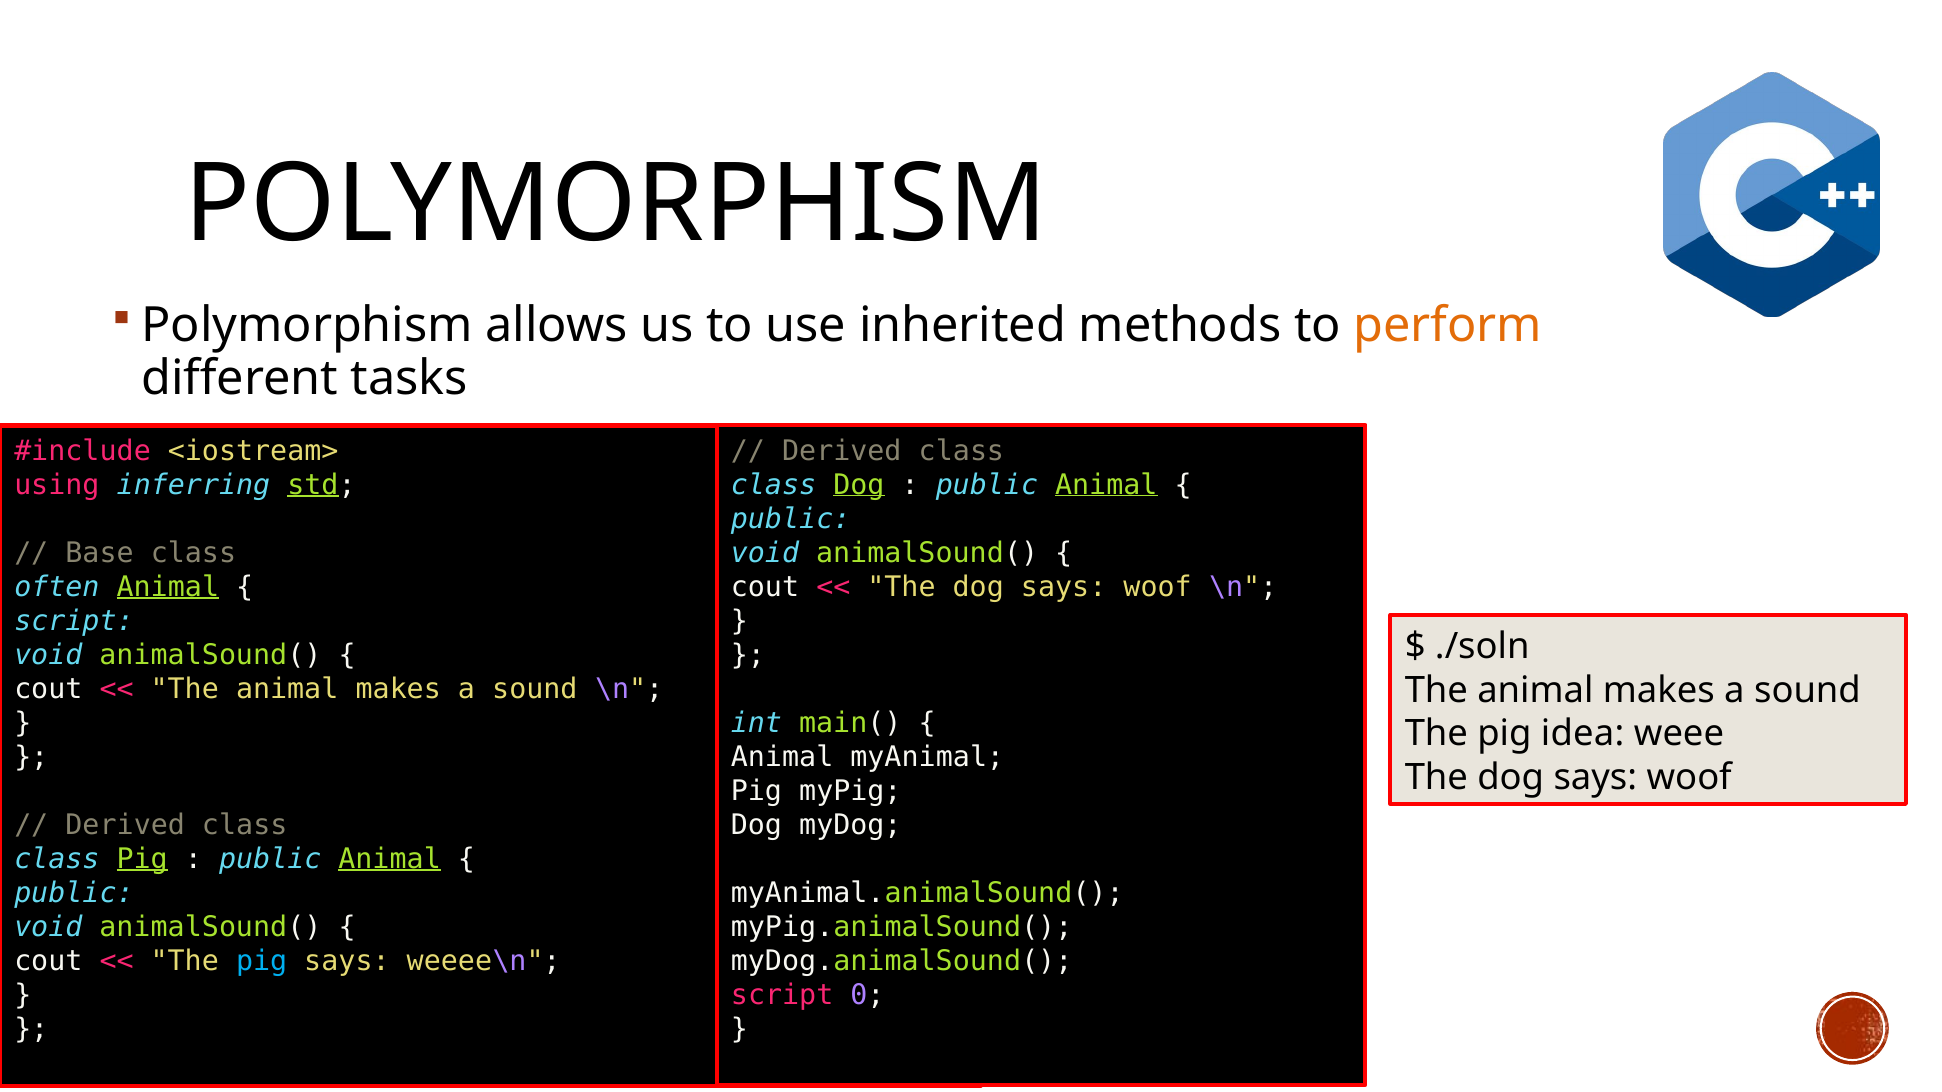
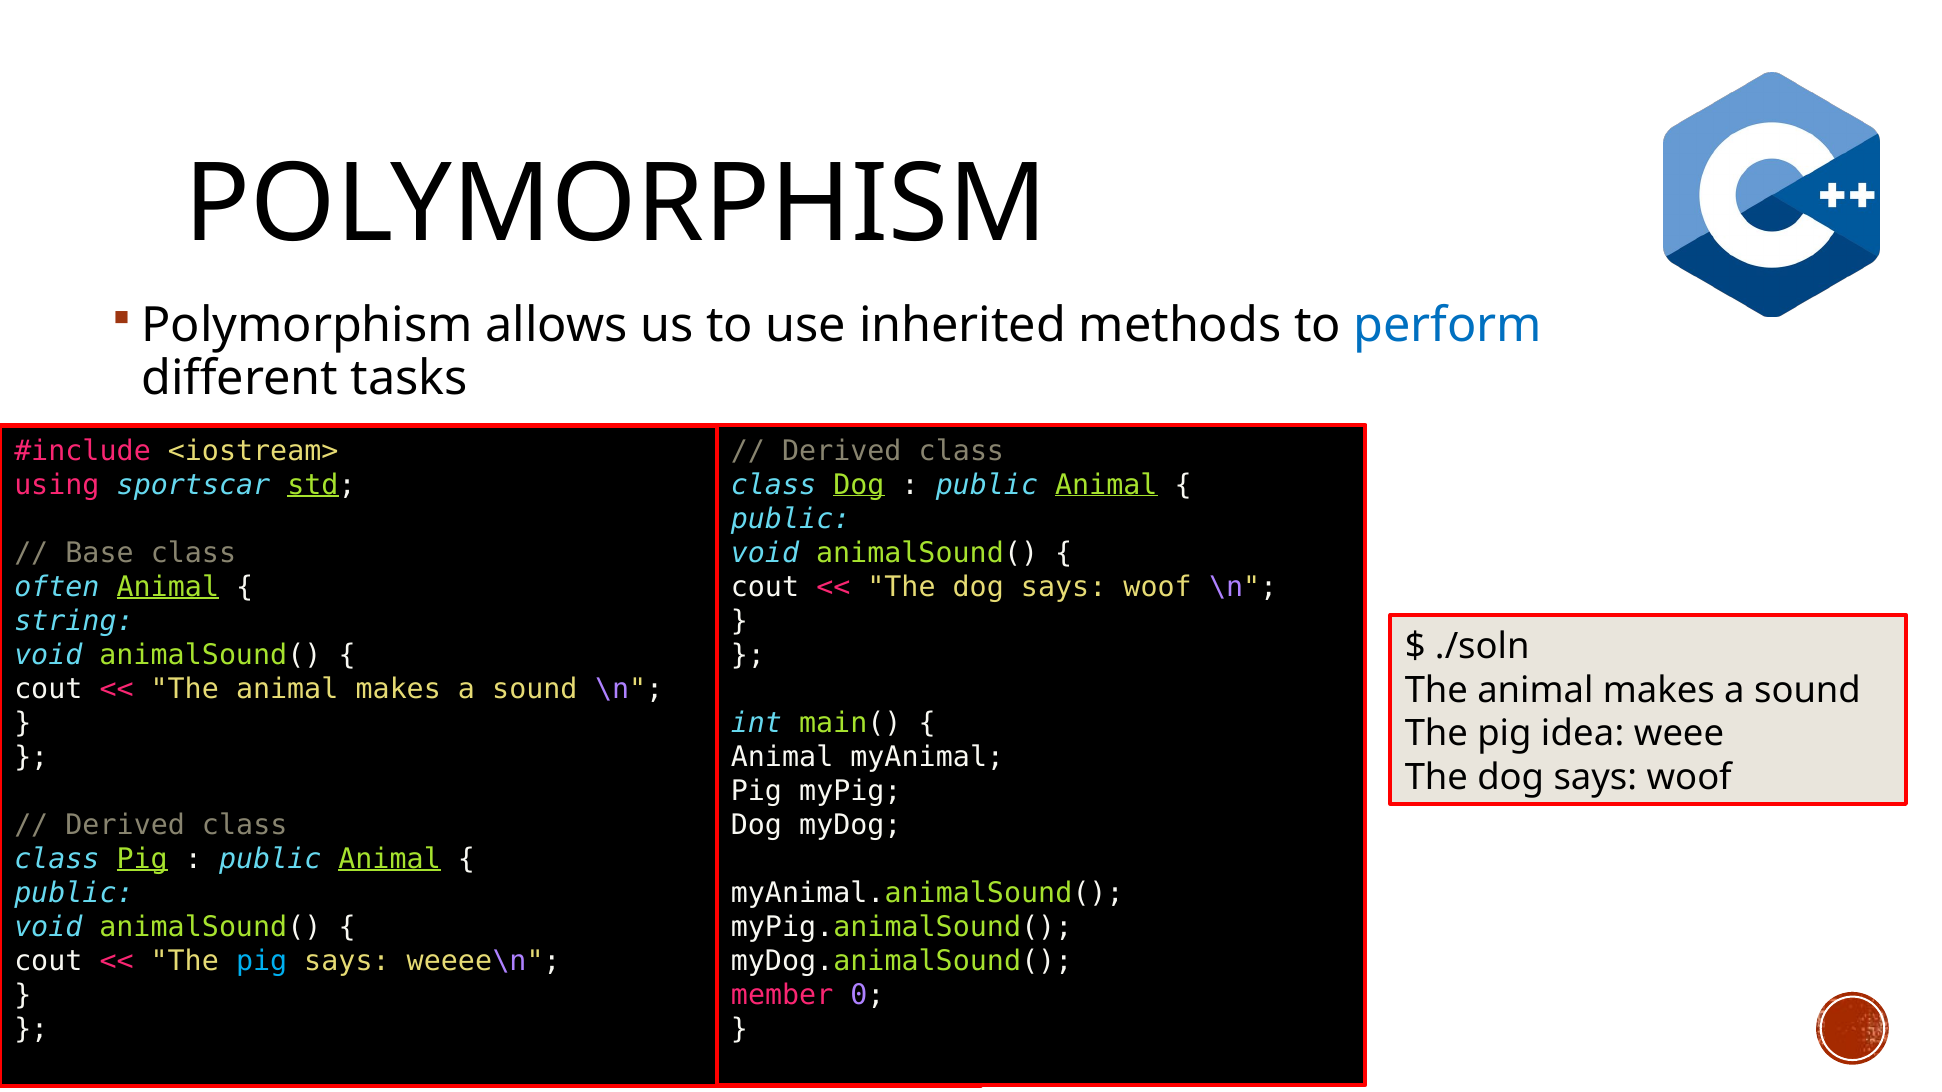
perform colour: orange -> blue (1448, 326)
inferring: inferring -> sportscar (193, 486)
script: script -> string (74, 622)
script: script -> member (782, 995)
